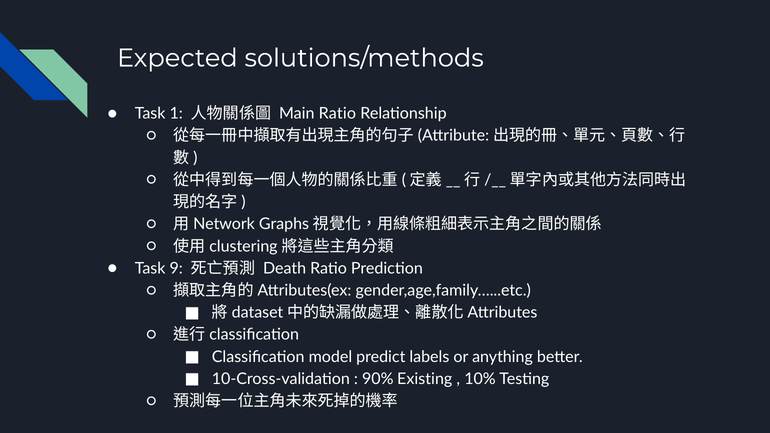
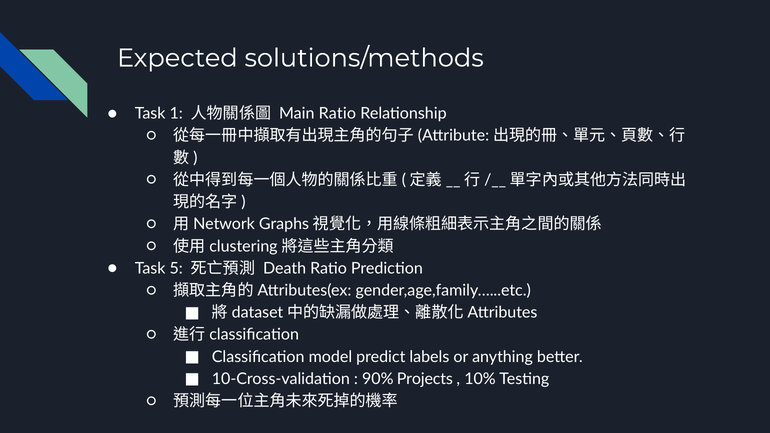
9: 9 -> 5 (176, 268)
Existing: Existing -> Projects (425, 379)
